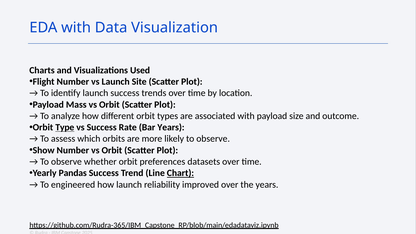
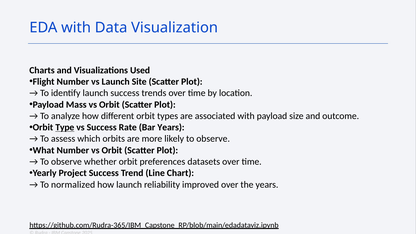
Show: Show -> What (44, 150)
Pandas: Pandas -> Project (73, 173)
Chart underline: present -> none (180, 173)
engineered: engineered -> normalized (73, 185)
